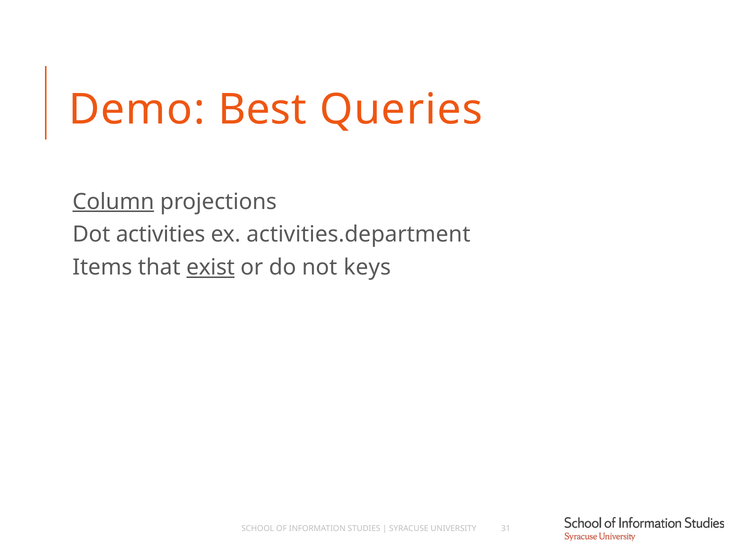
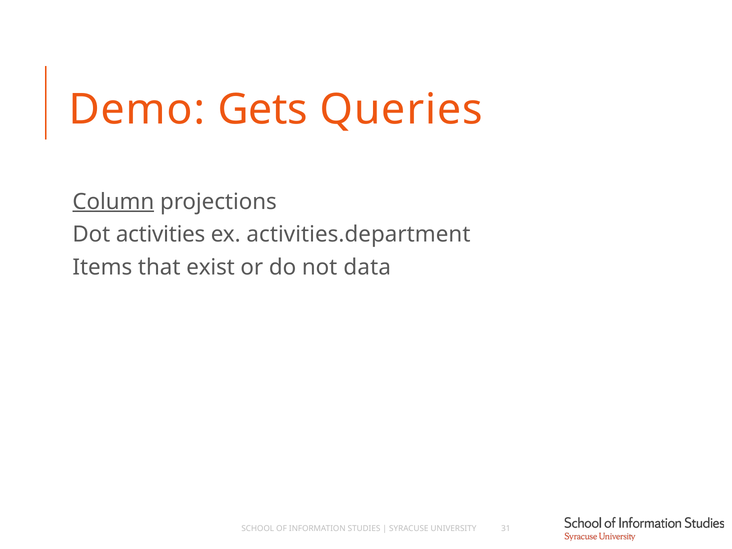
Best: Best -> Gets (263, 110)
exist underline: present -> none (211, 268)
keys: keys -> data (367, 268)
